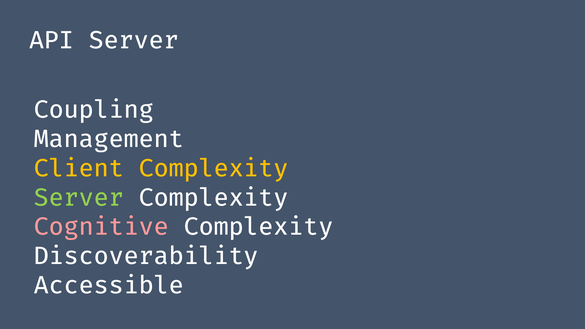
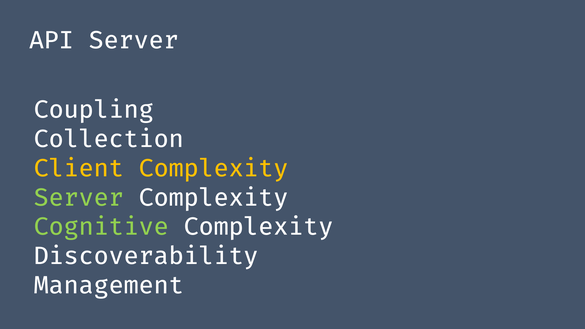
Management: Management -> Collection (109, 139)
Cognitive colour: pink -> light green (101, 227)
Accessible: Accessible -> Management (109, 285)
